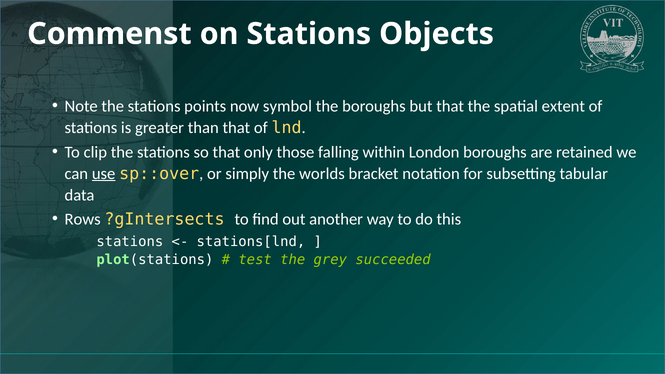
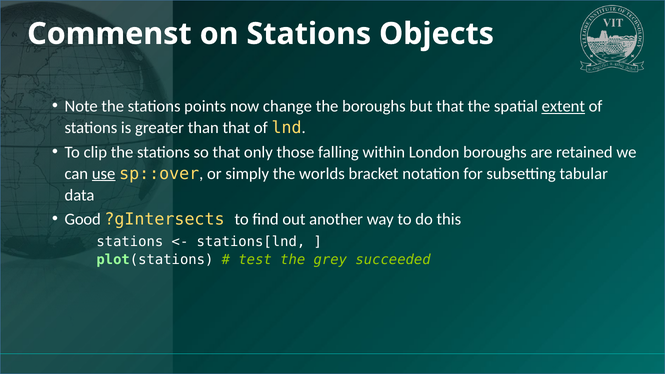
symbol: symbol -> change (287, 106)
extent underline: none -> present (563, 106)
Rows: Rows -> Good (83, 219)
